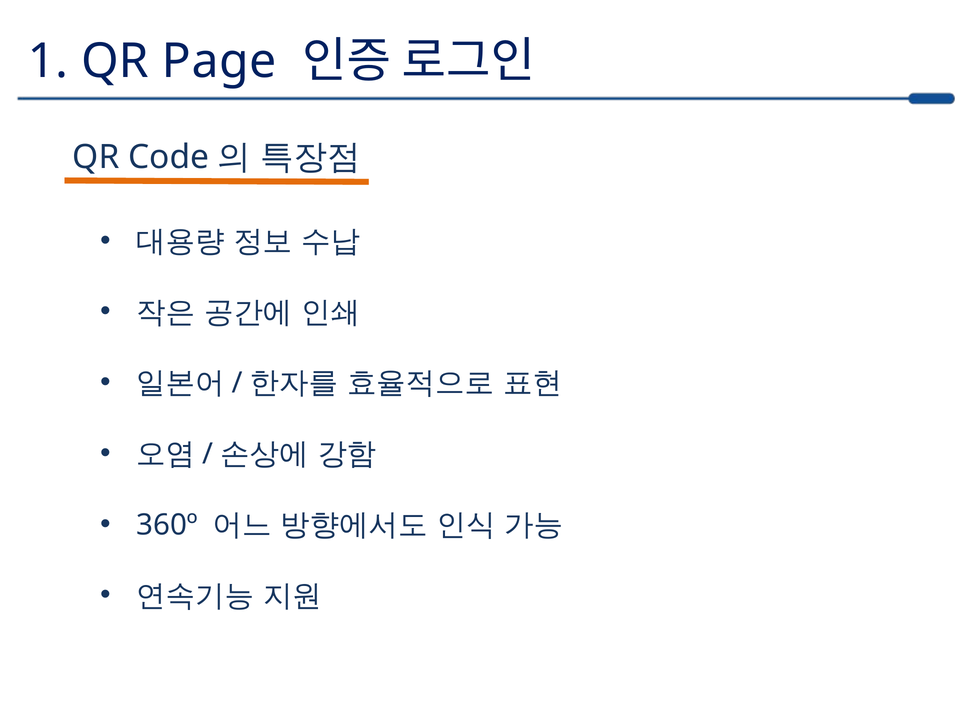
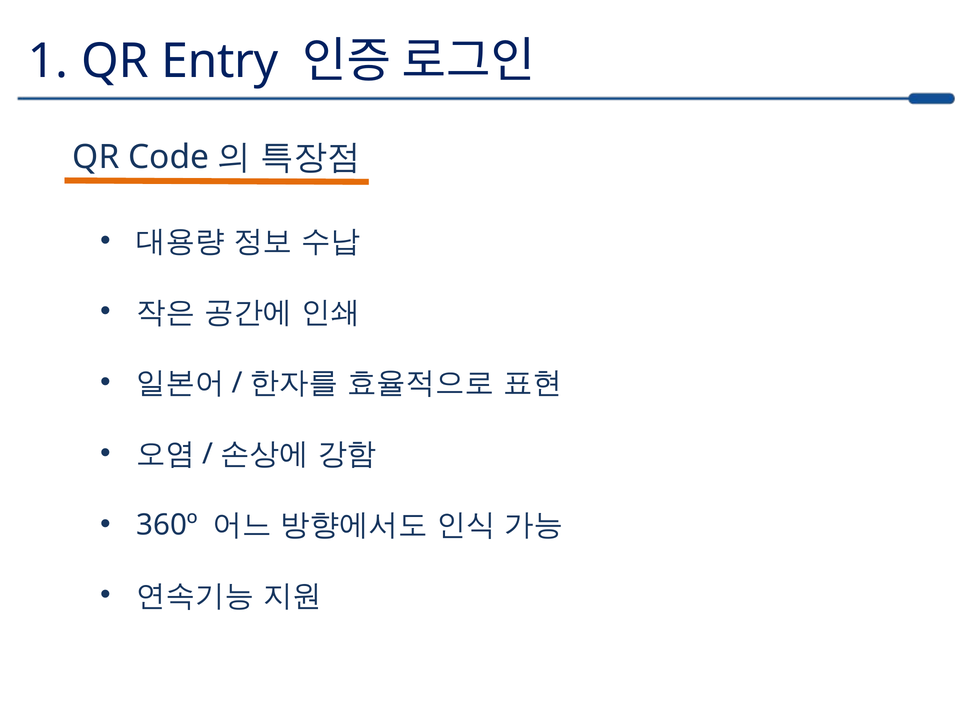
Page: Page -> Entry (220, 61)
